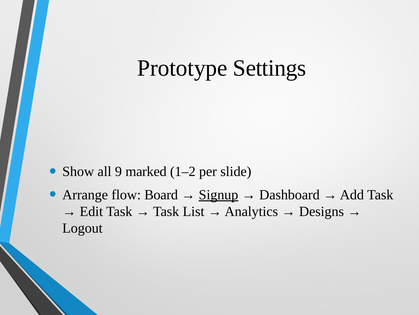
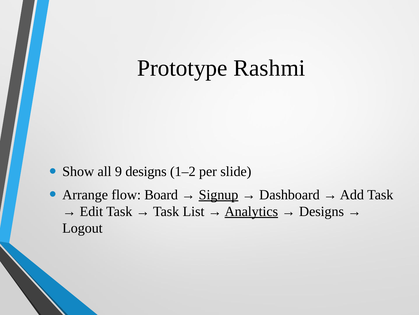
Settings: Settings -> Rashmi (269, 68)
9 marked: marked -> designs (146, 171)
Analytics underline: none -> present (251, 211)
